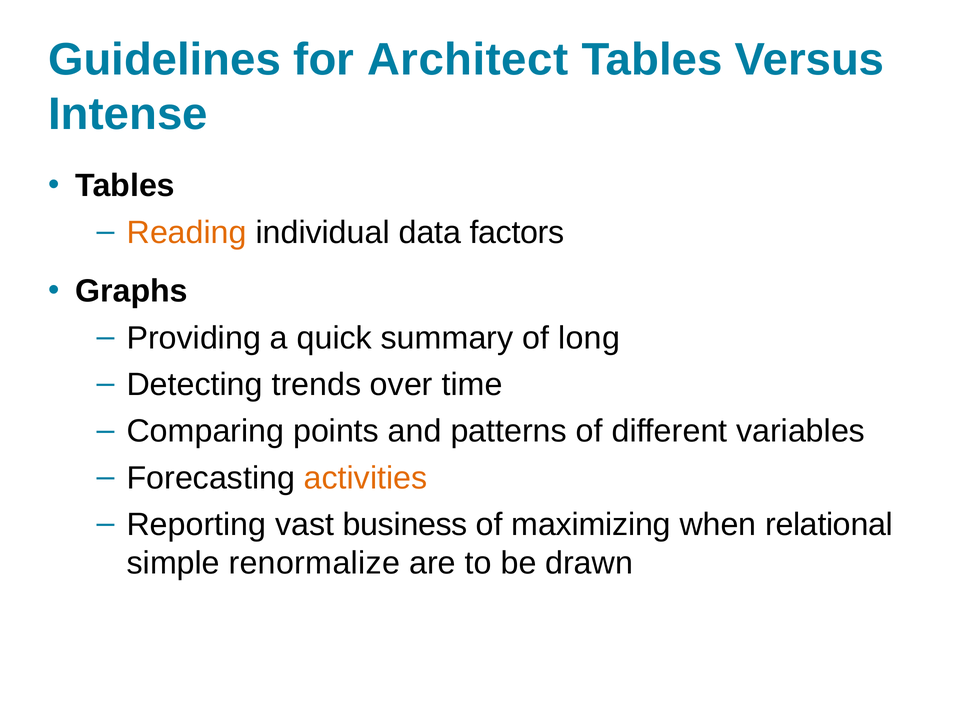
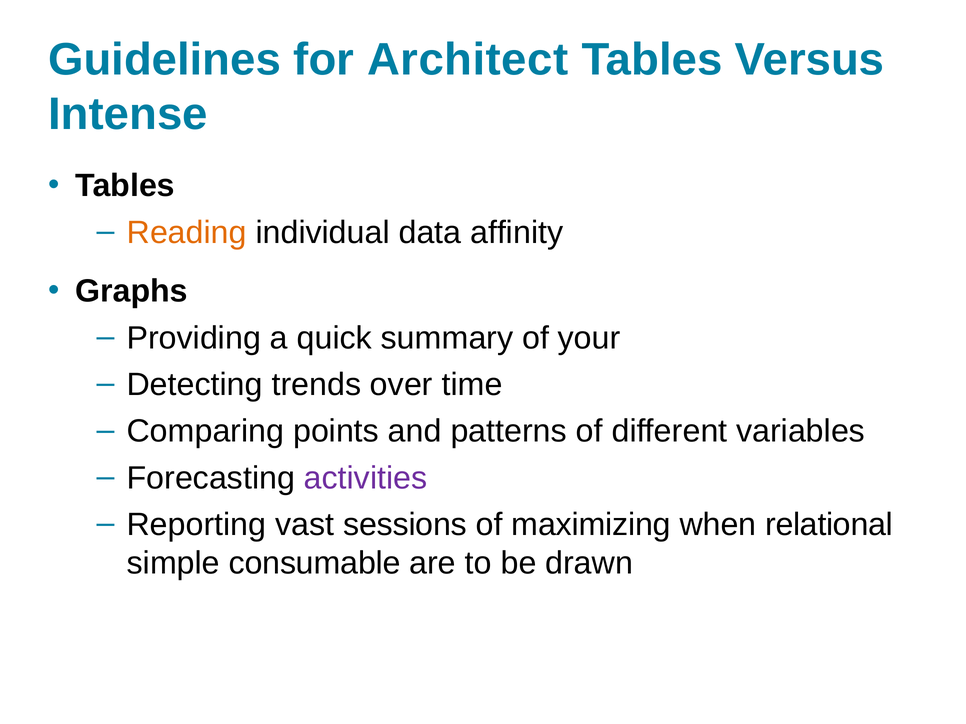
factors: factors -> affinity (517, 233)
long: long -> your (589, 338)
activities colour: orange -> purple (366, 478)
business: business -> sessions (405, 525)
renormalize: renormalize -> consumable (315, 564)
